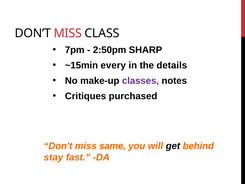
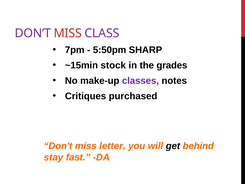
DON’T colour: black -> purple (33, 33)
CLASS colour: black -> purple (102, 33)
2:50pm: 2:50pm -> 5:50pm (110, 50)
every: every -> stock (113, 65)
details: details -> grades (172, 65)
same: same -> letter (112, 146)
